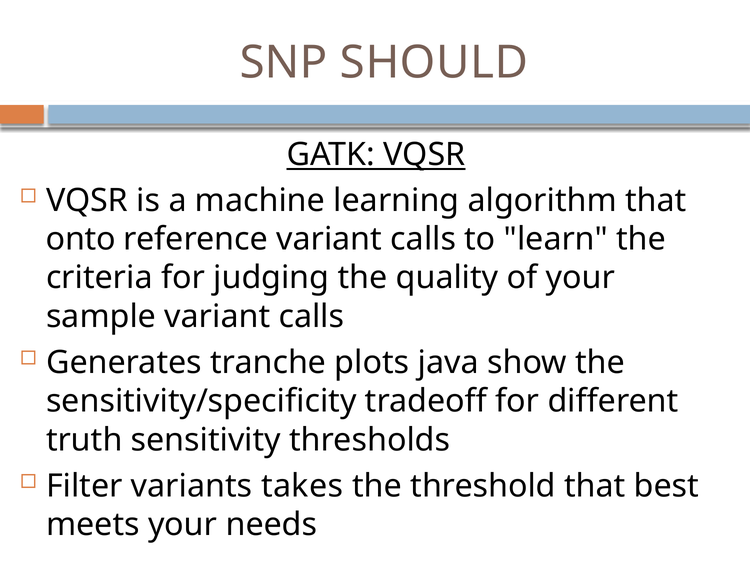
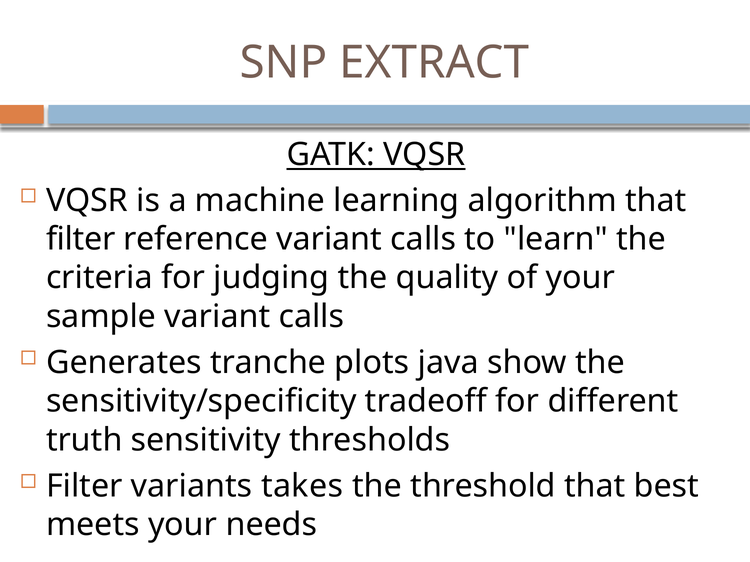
SHOULD: SHOULD -> EXTRACT (434, 63)
onto: onto -> filter (81, 239)
